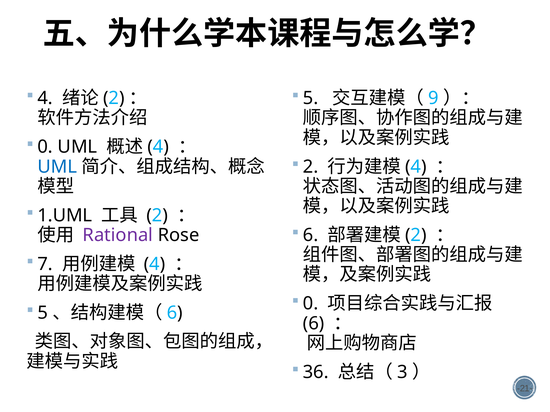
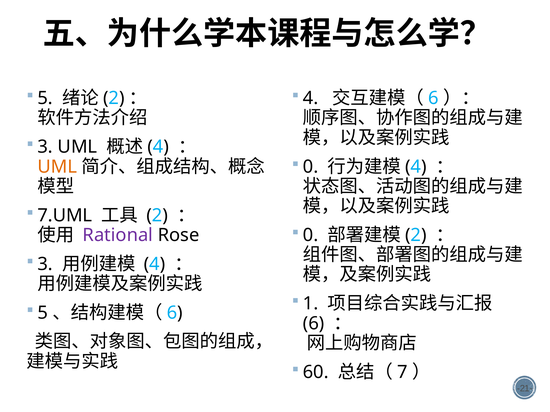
4: 4 -> 5 (45, 98)
5: 5 -> 4 (311, 98)
9: 9 -> 6 (433, 98)
0: 0 -> 3 (45, 147)
2: 2 -> 0 (311, 167)
UML colour: blue -> orange (57, 167)
1.UML: 1.UML -> 7.UML (65, 216)
6: 6 -> 0 (311, 235)
7: 7 -> 3 (45, 264)
0: 0 -> 1 (311, 304)
36: 36 -> 60 (316, 372)
3: 3 -> 7 (403, 372)
